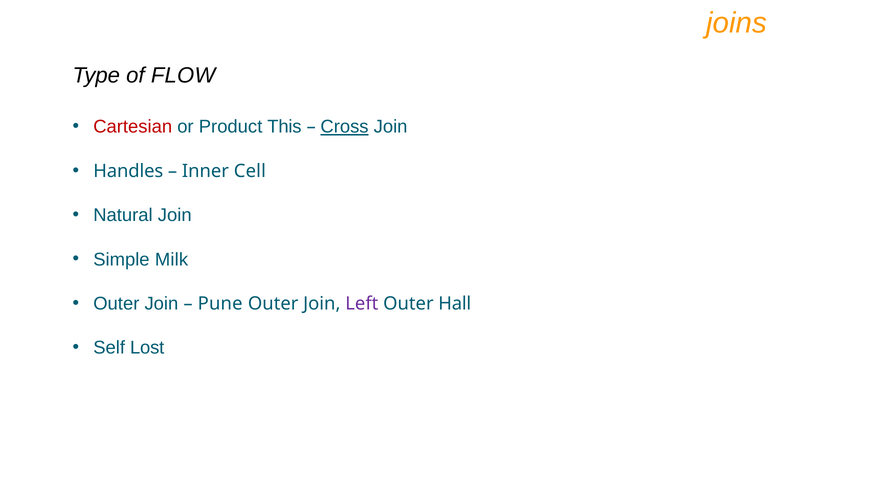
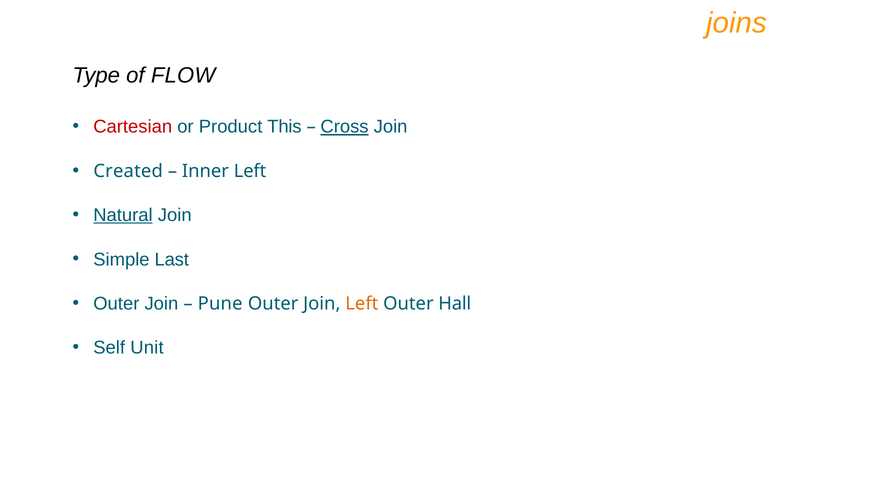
Handles: Handles -> Created (128, 171)
Inner Cell: Cell -> Left (250, 171)
Natural underline: none -> present (123, 215)
Milk: Milk -> Last (172, 260)
Left colour: purple -> orange (362, 304)
Lost: Lost -> Unit (147, 348)
